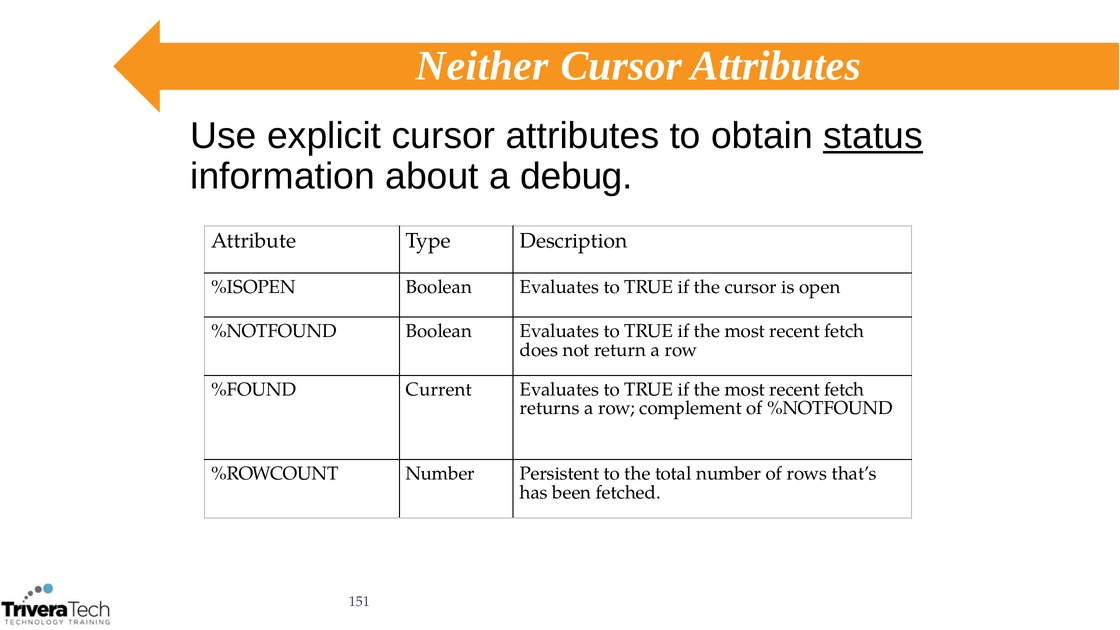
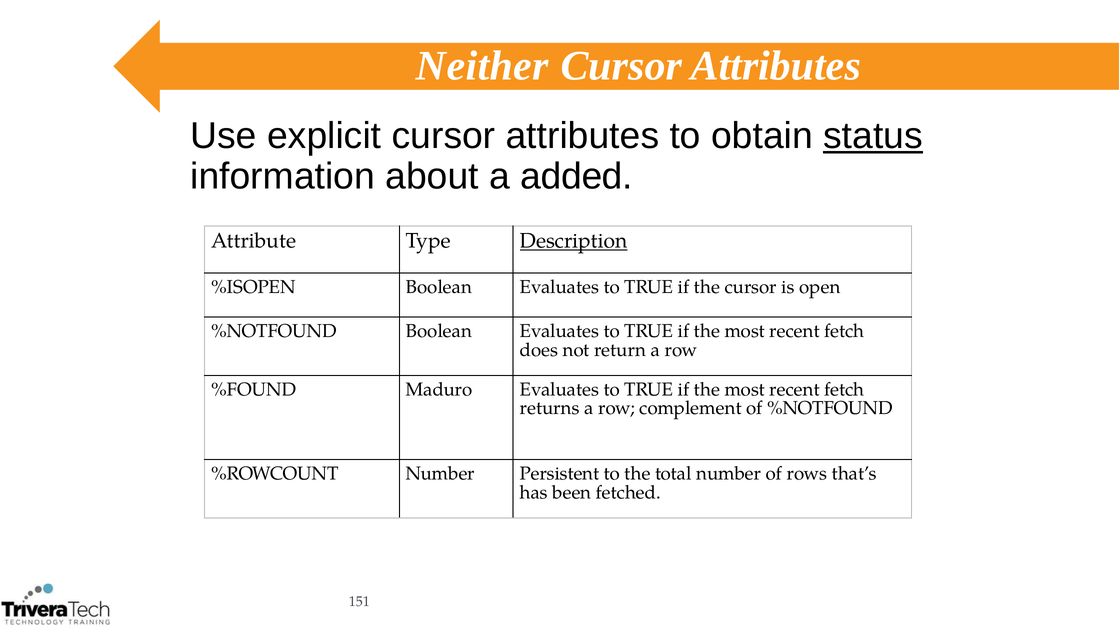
debug: debug -> added (576, 177)
Description underline: none -> present (574, 241)
Current: Current -> Maduro (439, 390)
